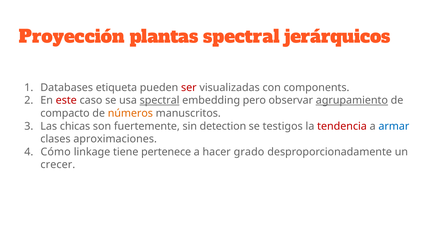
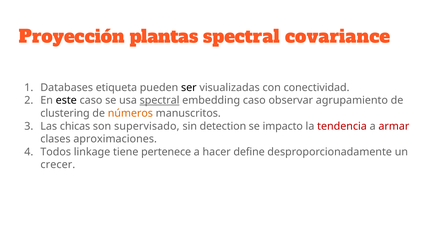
jerárquicos: jerárquicos -> covariance (338, 37)
ser colour: red -> black (189, 88)
components: components -> conectividad (317, 88)
este colour: red -> black (66, 101)
embedding pero: pero -> caso (254, 101)
agrupamiento underline: present -> none (352, 101)
compacto: compacto -> clustering (65, 113)
fuertemente: fuertemente -> supervisado (147, 126)
testigos: testigos -> impacto (283, 126)
armar colour: blue -> red (394, 126)
Cómo: Cómo -> Todos (56, 152)
grado: grado -> define (249, 152)
